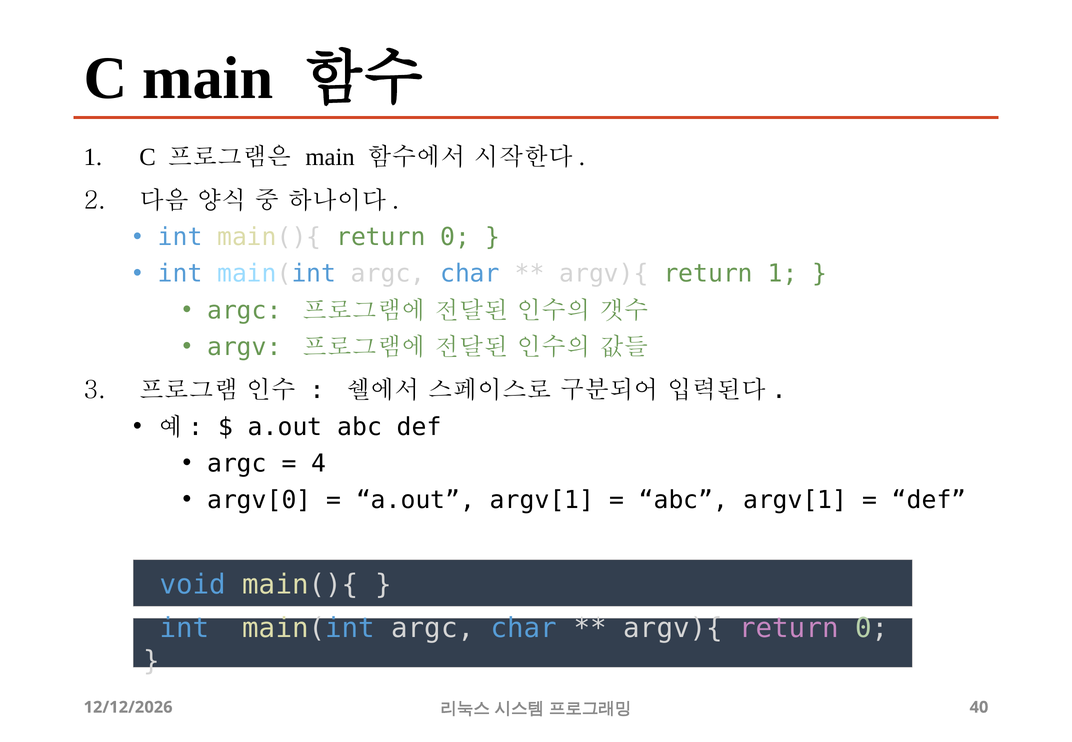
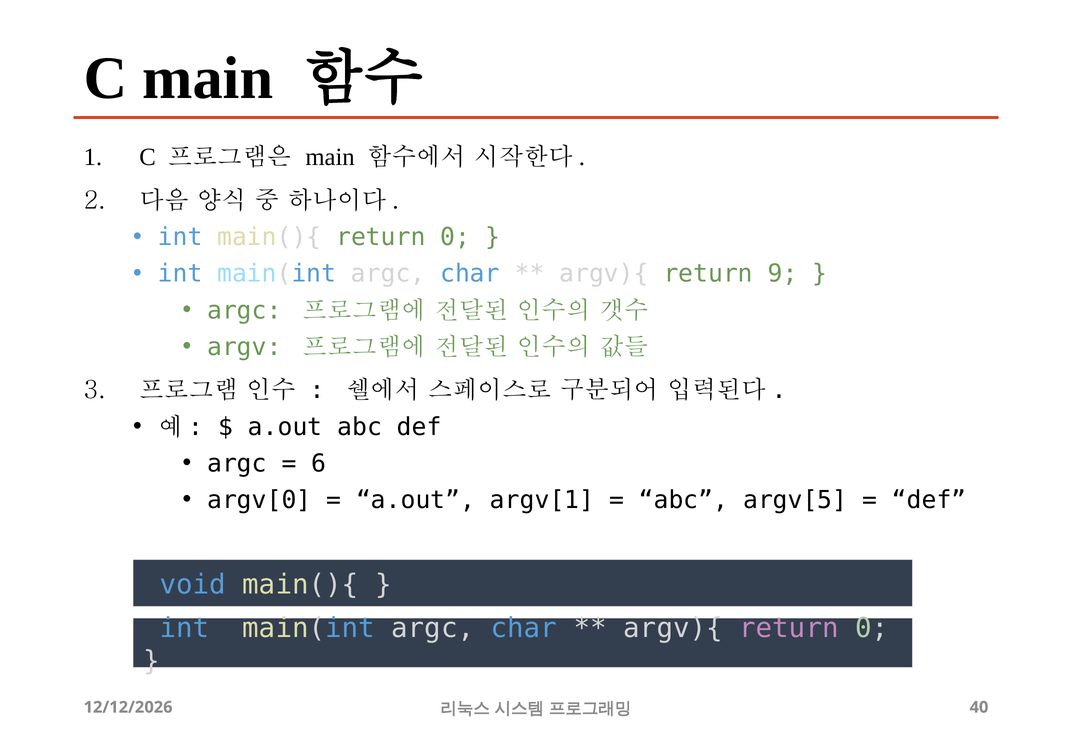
return 1: 1 -> 9 (783, 274)
4: 4 -> 6 (319, 463)
abc argv[1: argv[1 -> argv[5 (795, 500)
